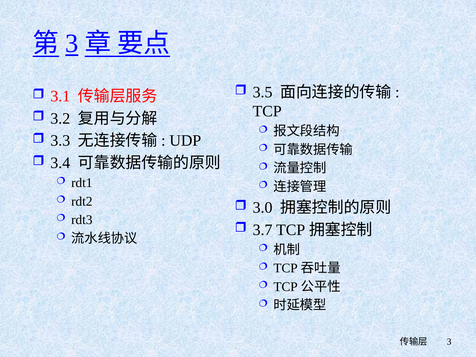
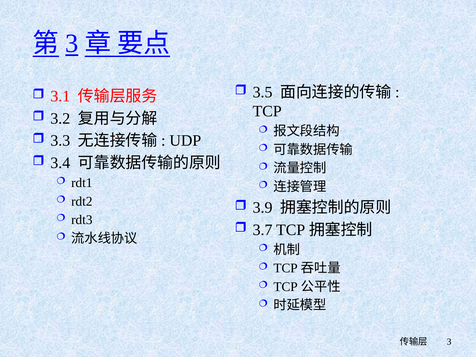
3.0: 3.0 -> 3.9 (263, 208)
